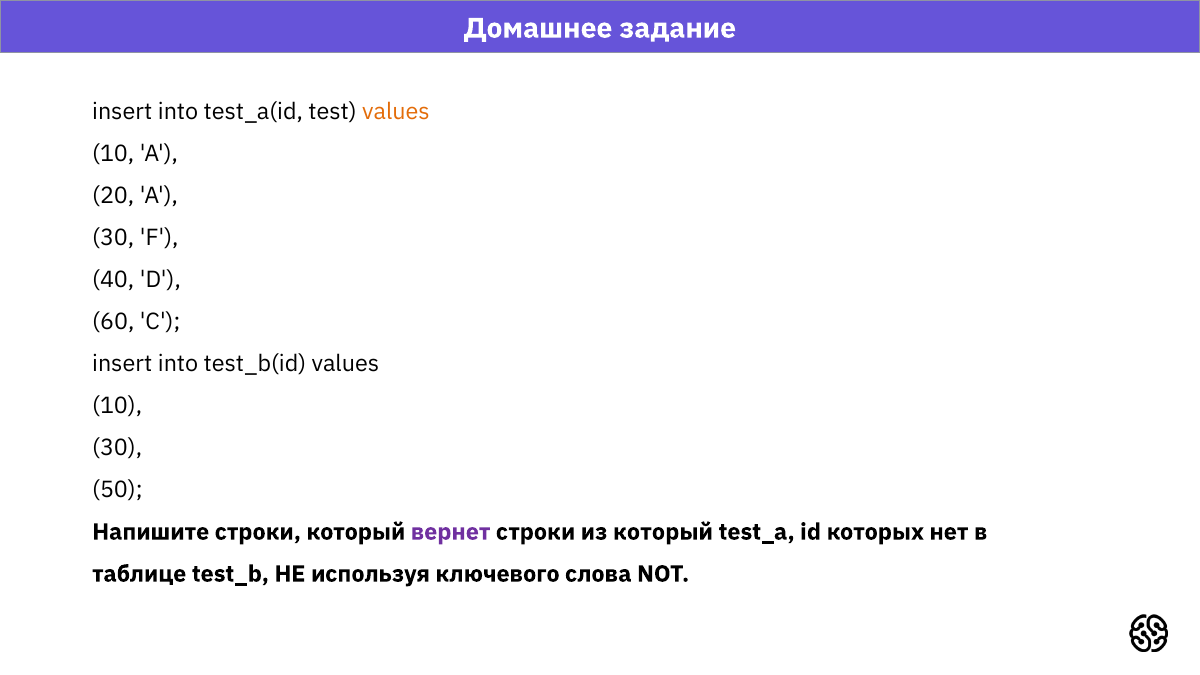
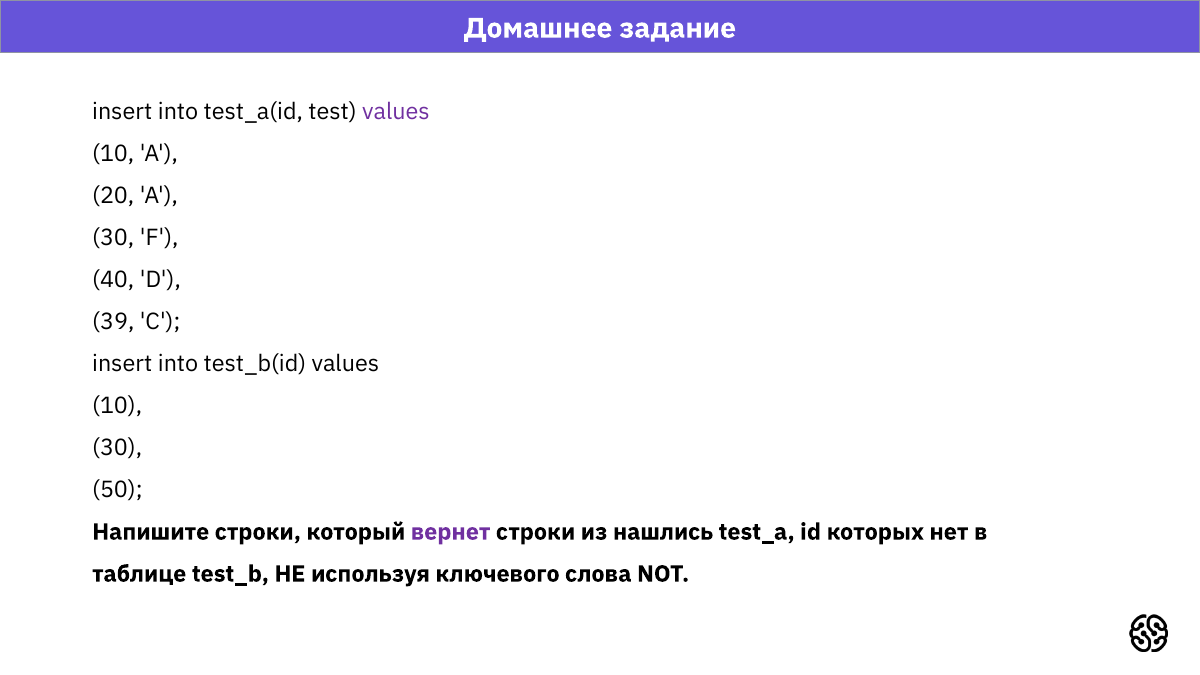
values colour: orange -> purple (396, 112)
60: 60 -> 39 (113, 322)
из который: который -> нашлись (663, 532)
